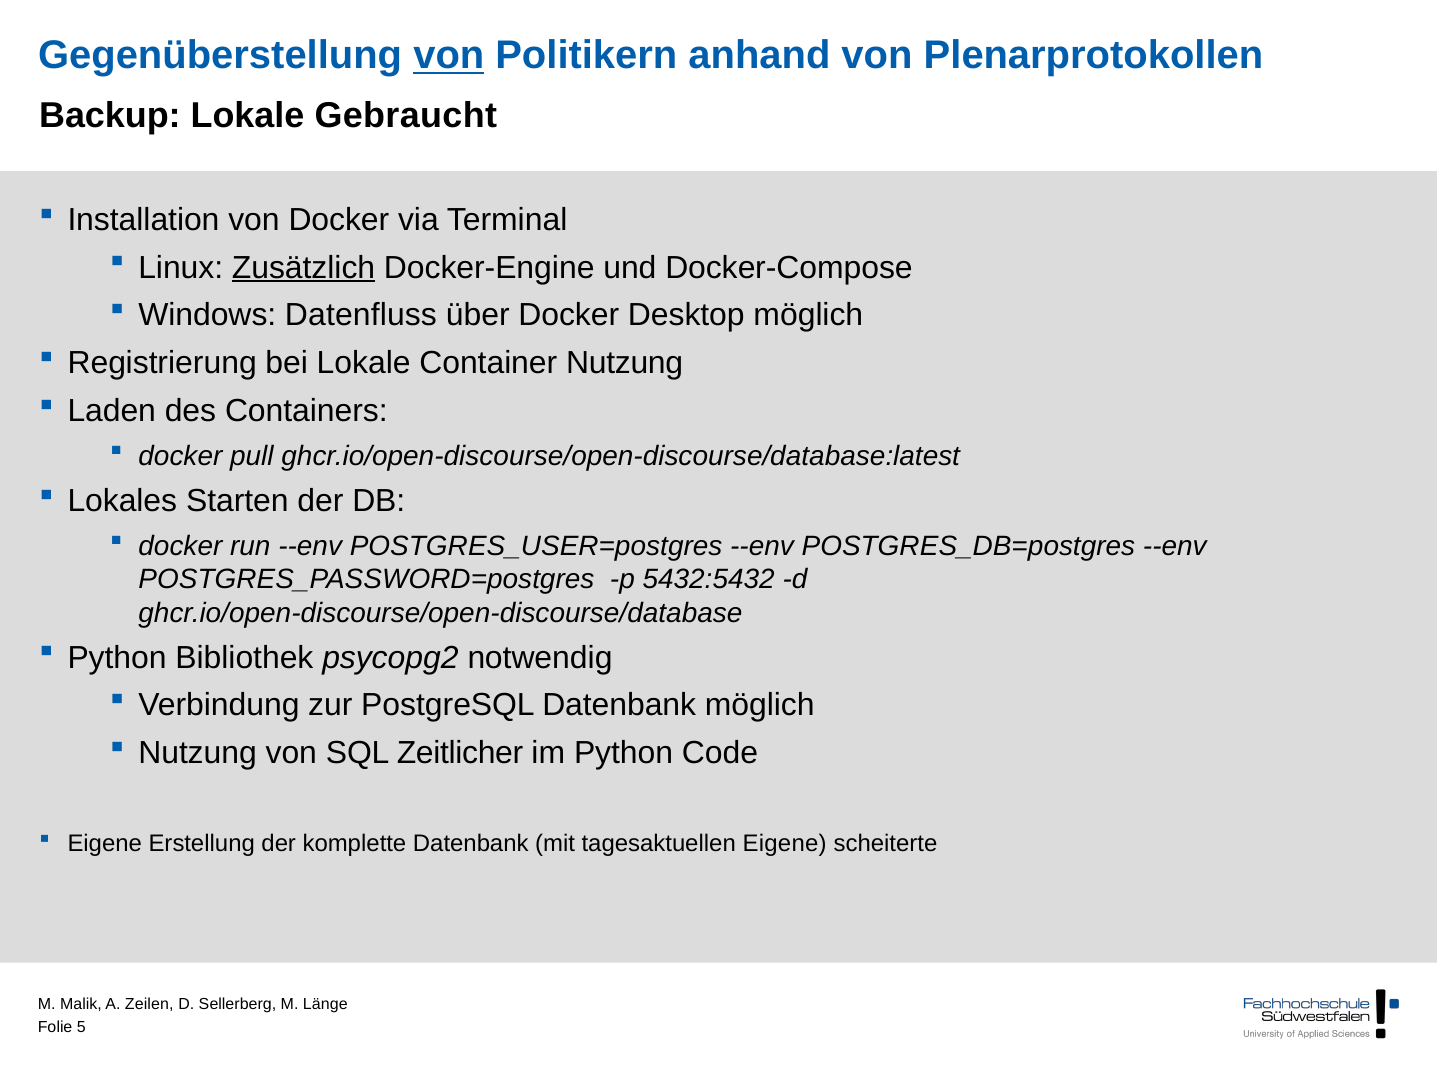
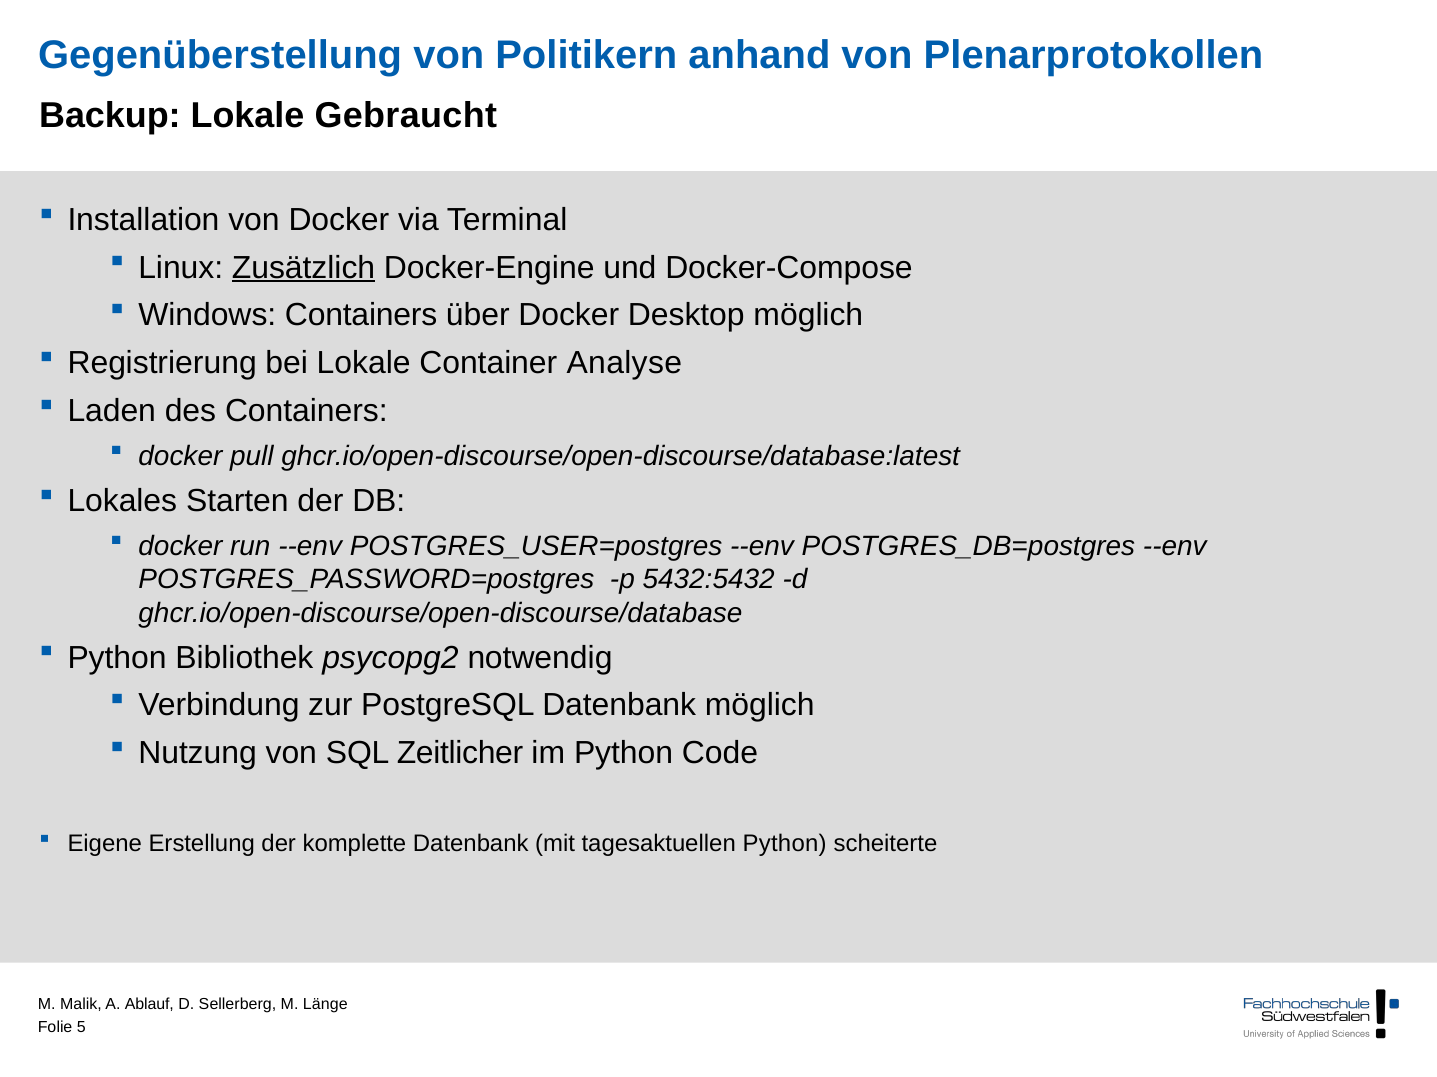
von underline: present -> none (449, 56)
Windows Datenfluss: Datenfluss -> Containers (361, 316)
Container Nutzung: Nutzung -> Analyse (624, 364)
tagesaktuellen Eigene: Eigene -> Python (785, 844)
Zeilen: Zeilen -> Ablauf (149, 1005)
